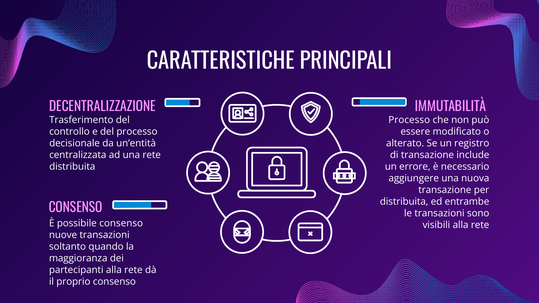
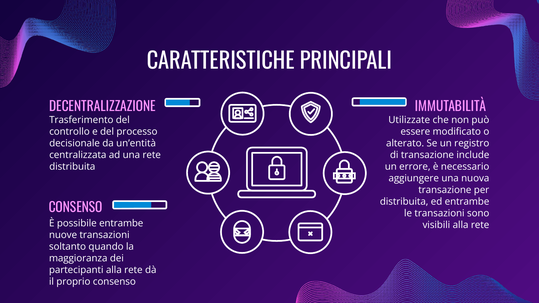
Processo: Processo -> Utilizzate (409, 120)
possibile consenso: consenso -> entrambe (121, 223)
